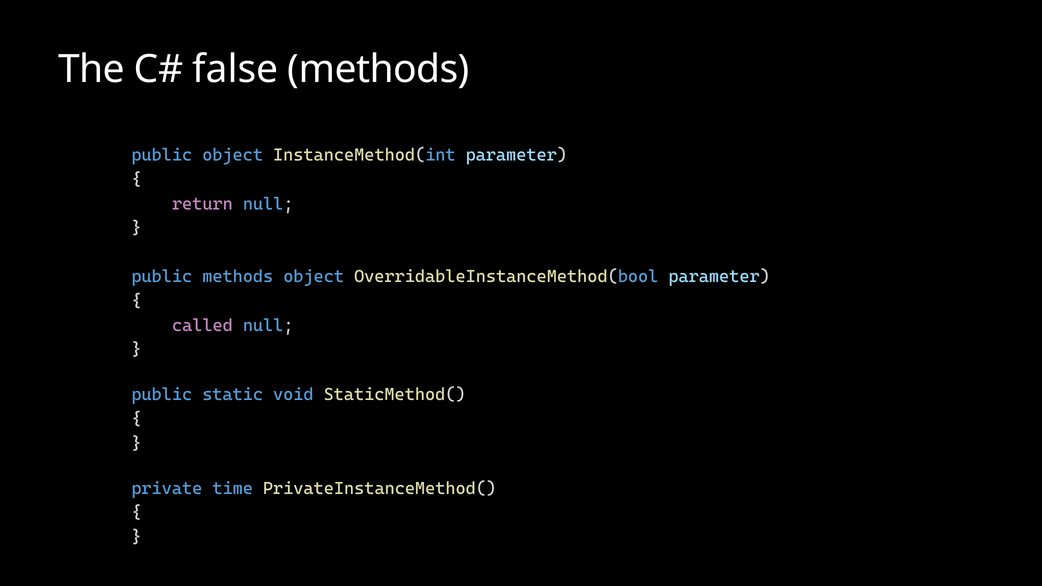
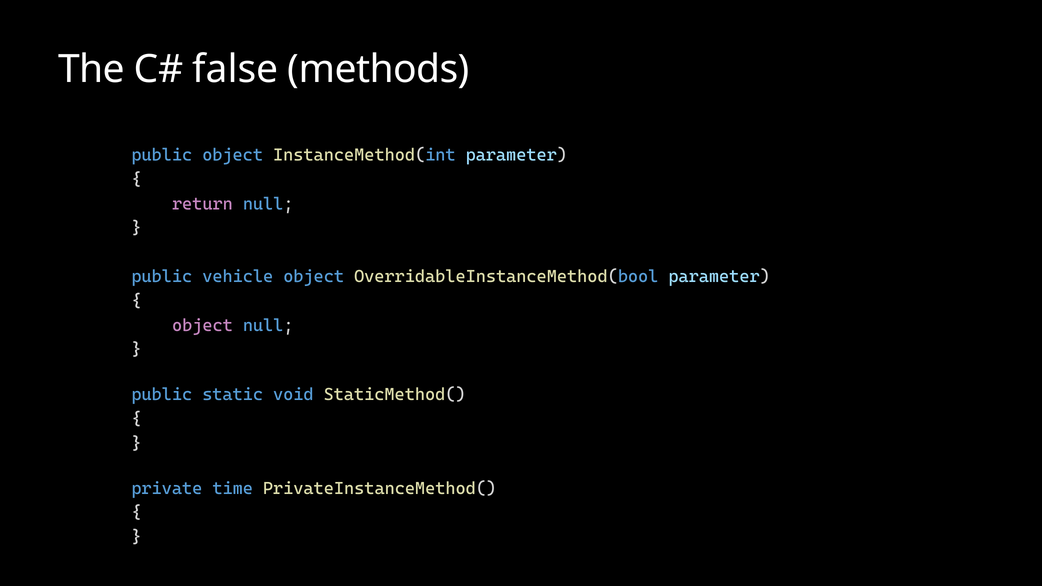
public methods: methods -> vehicle (238, 277)
called: called -> object (202, 325)
